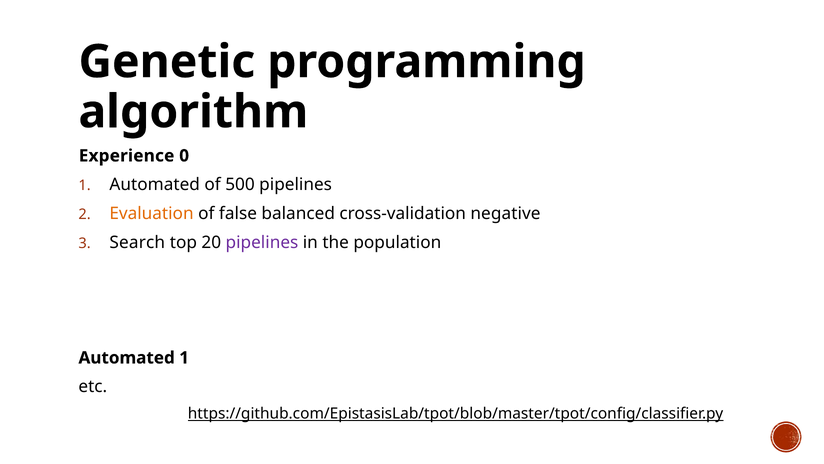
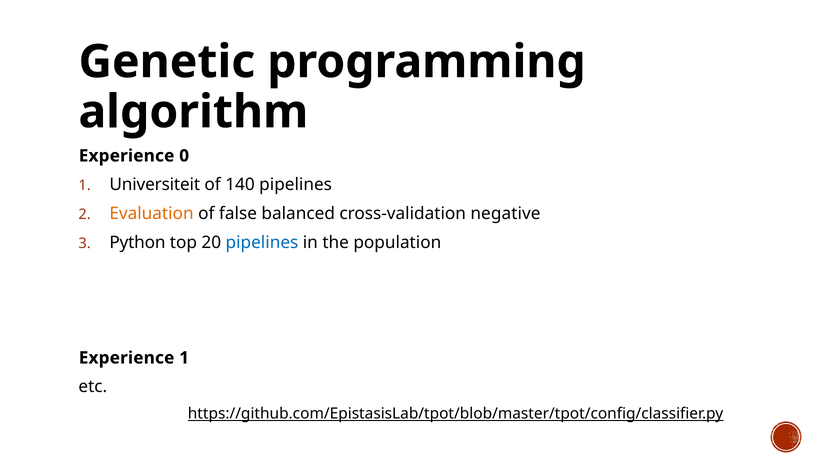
1 Automated: Automated -> Universiteit (155, 184)
500: 500 -> 140 (240, 184)
Search: Search -> Python (137, 242)
pipelines colour: purple -> blue (262, 242)
Automated: Automated -> Experience (127, 357)
